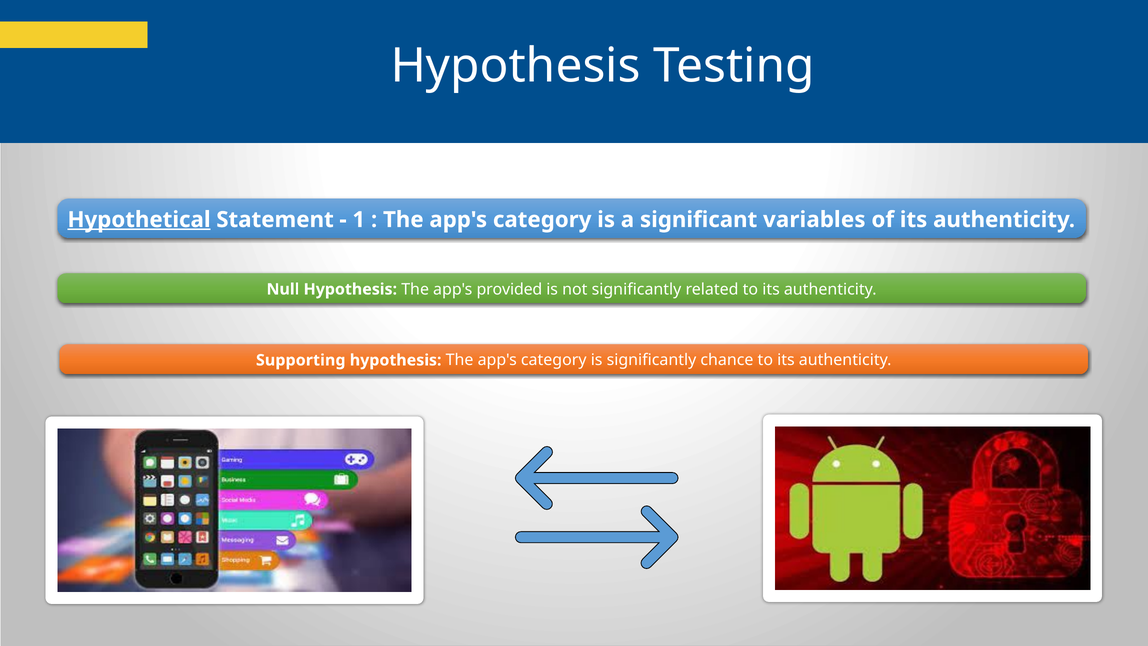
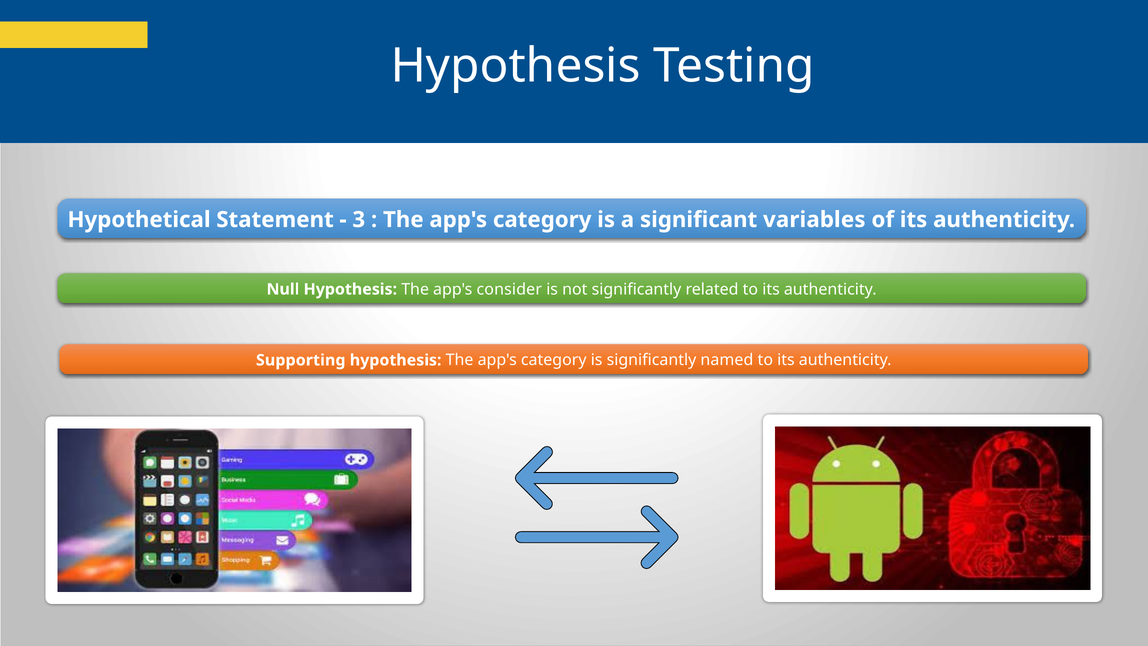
Hypothetical underline: present -> none (139, 220)
1: 1 -> 3 (359, 220)
provided: provided -> consider (509, 289)
chance: chance -> named (727, 360)
